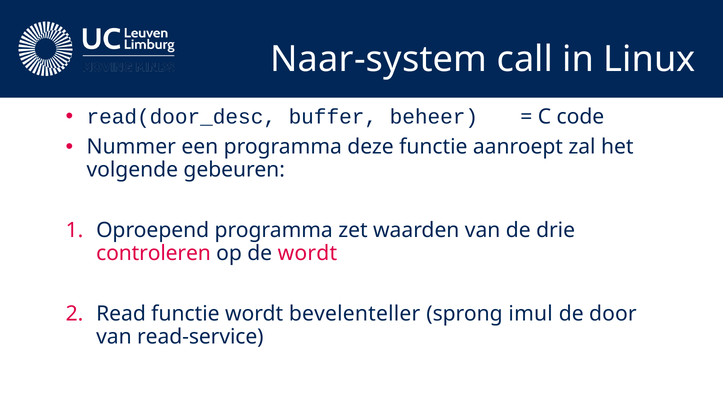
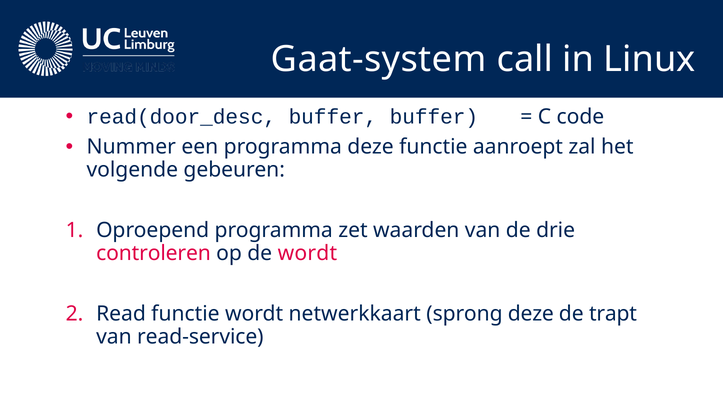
Naar-system: Naar-system -> Gaat-system (379, 59)
buffer beheer: beheer -> buffer (434, 117)
bevelenteller: bevelenteller -> netwerkkaart (355, 314)
sprong imul: imul -> deze (531, 314)
door: door -> trapt (613, 314)
